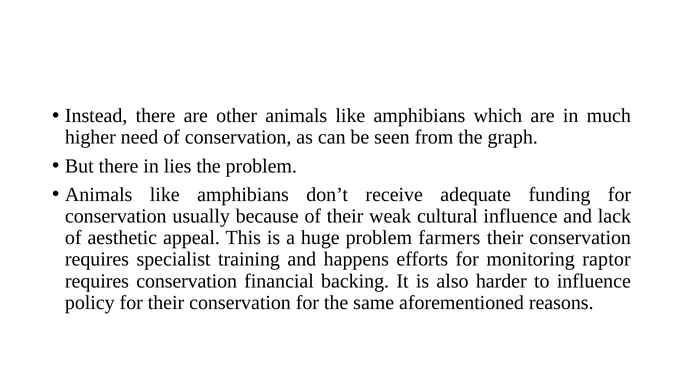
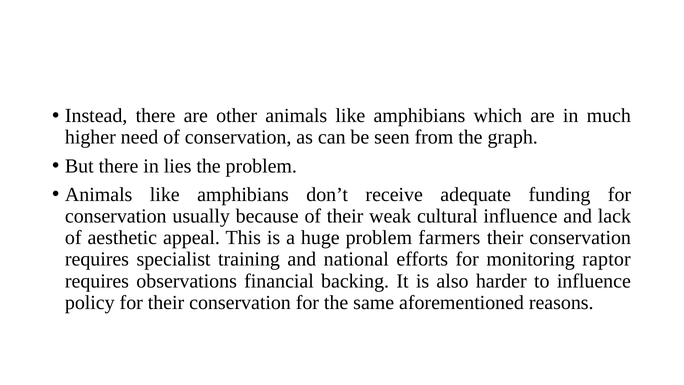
happens: happens -> national (356, 259)
requires conservation: conservation -> observations (187, 281)
